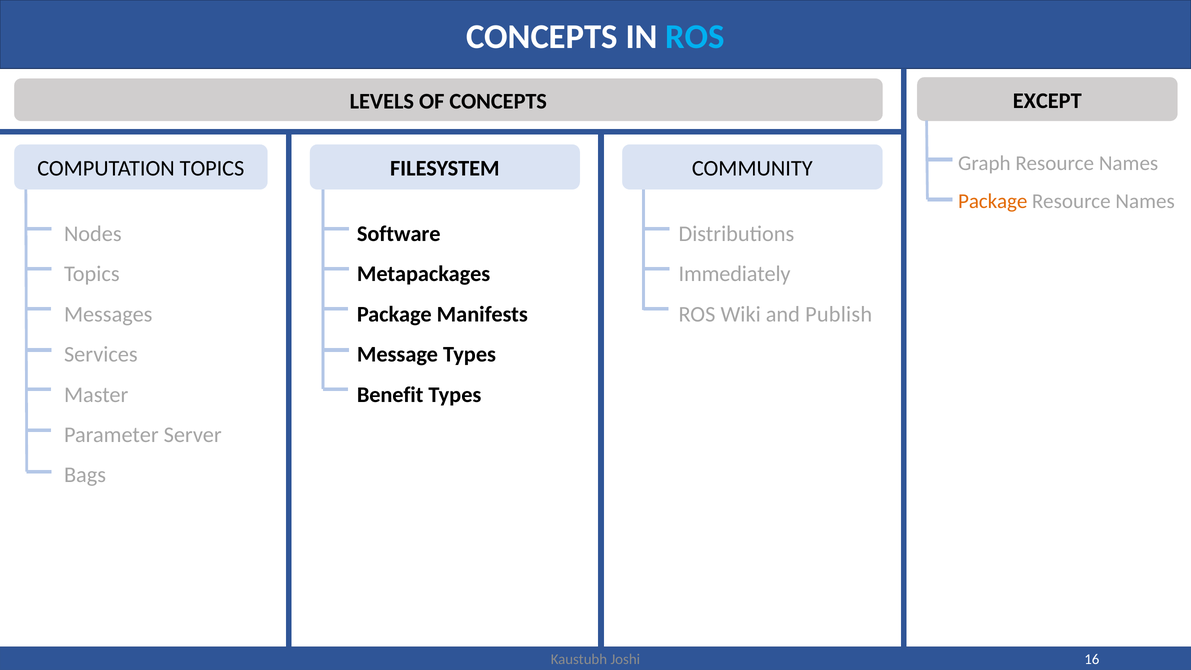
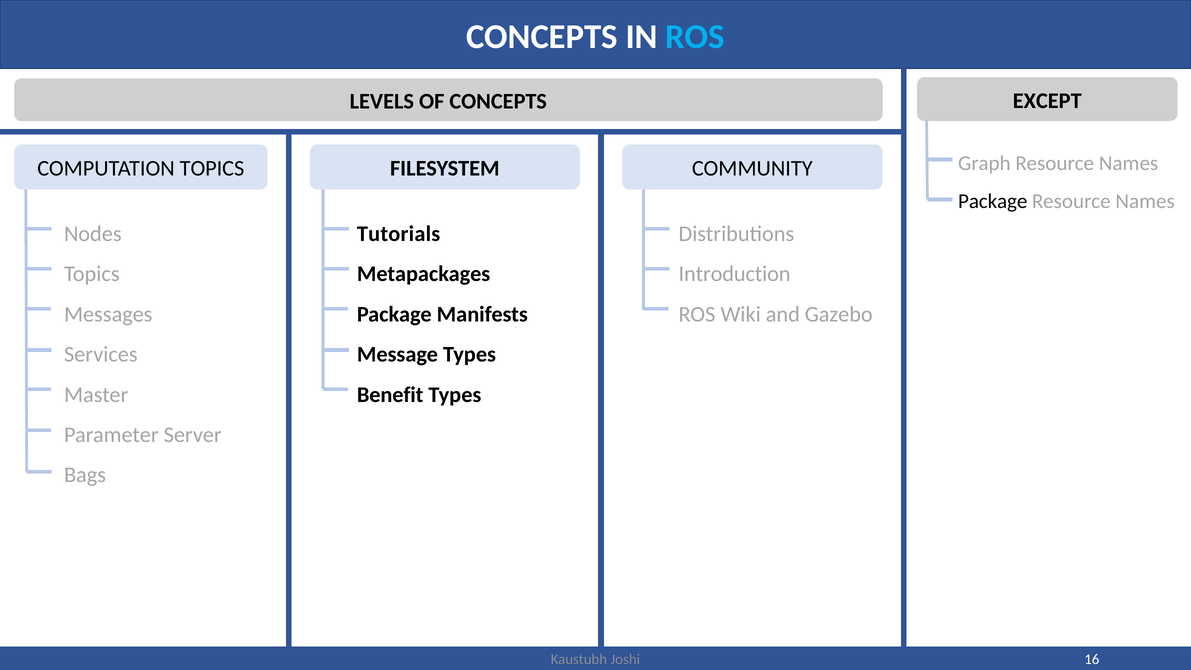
Package colour: orange -> black (993, 201)
Software: Software -> Tutorials (399, 234)
Immediately: Immediately -> Introduction (735, 274)
Publish: Publish -> Gazebo (839, 314)
